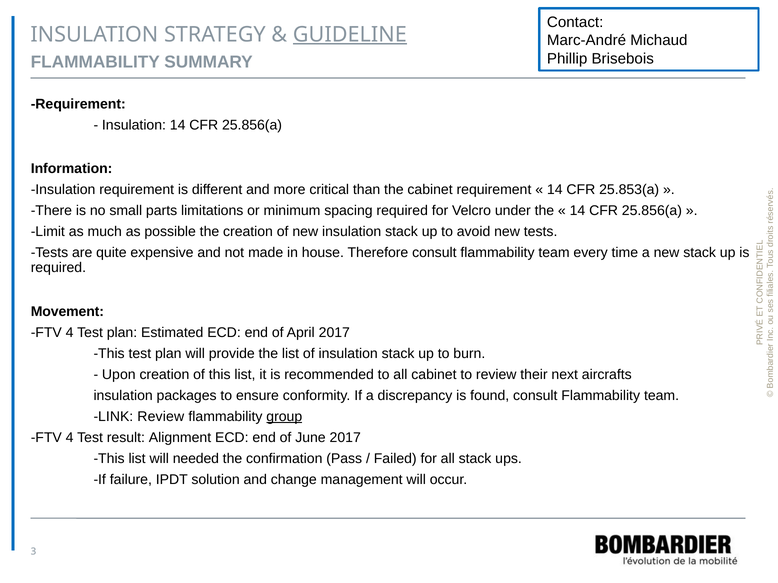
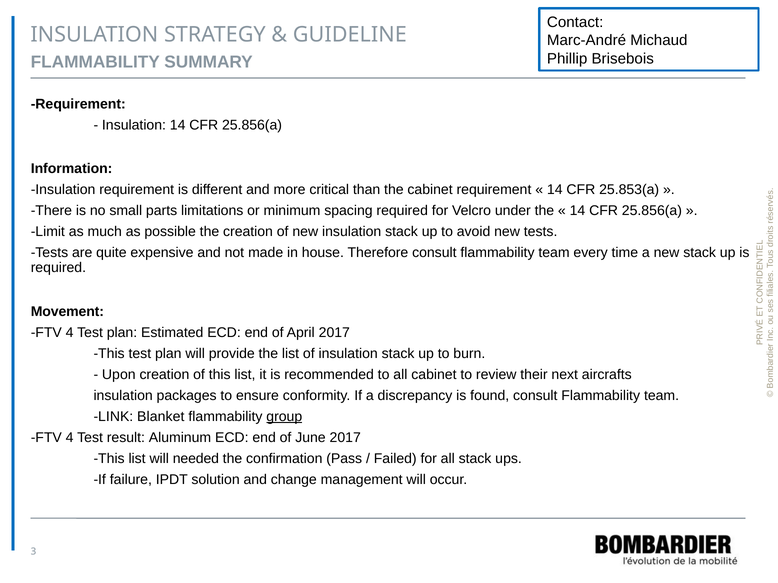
GUIDELINE underline: present -> none (350, 34)
LINK Review: Review -> Blanket (161, 417)
Alignment: Alignment -> Aluminum (180, 438)
